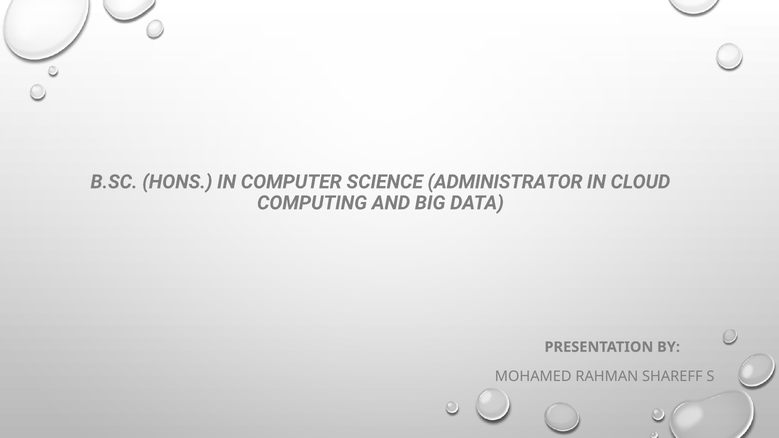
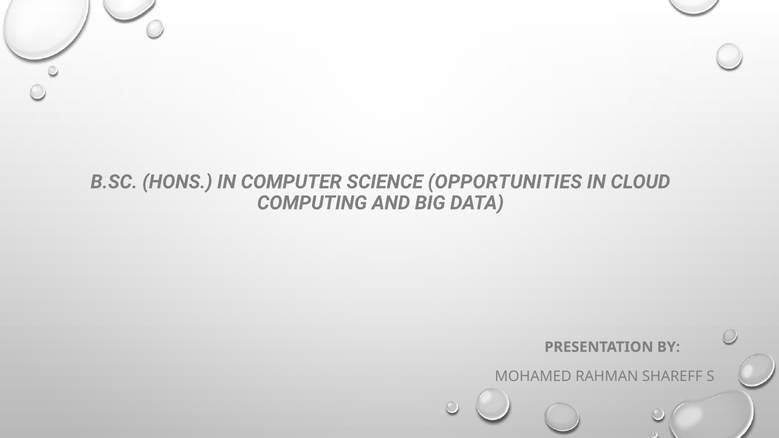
ADMINISTRATOR: ADMINISTRATOR -> OPPORTUNITIES (505, 182)
